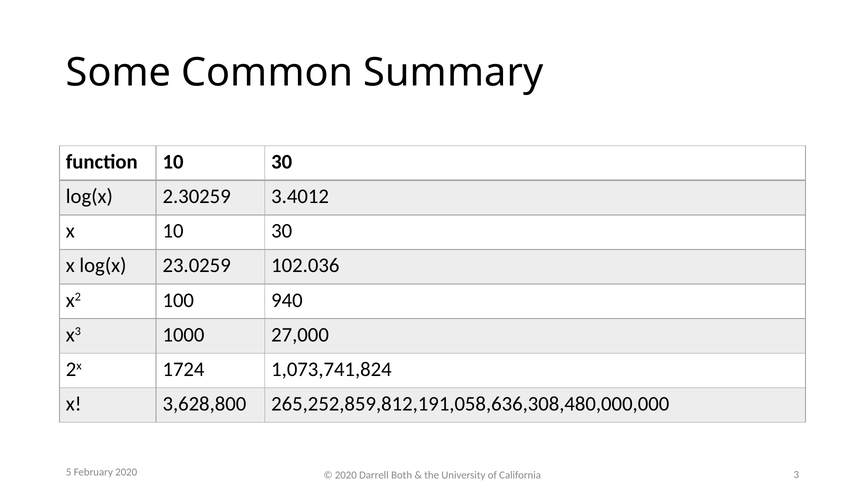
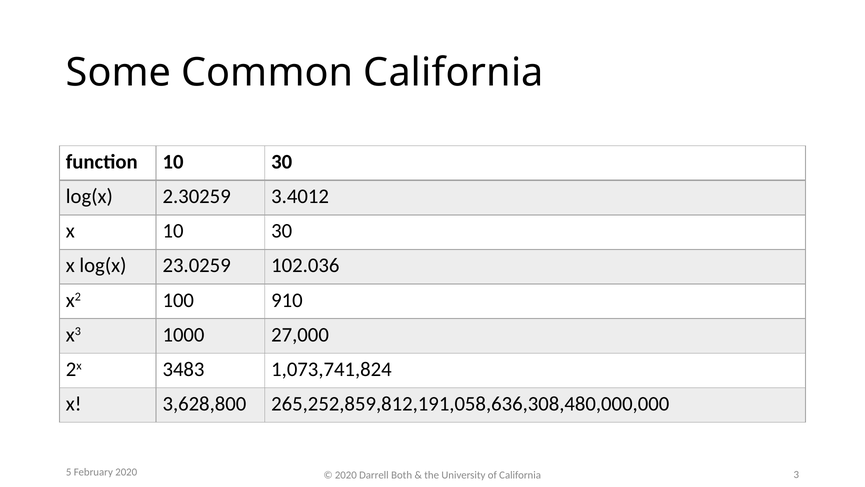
Common Summary: Summary -> California (454, 73)
940: 940 -> 910 (287, 300)
1724: 1724 -> 3483 (183, 369)
